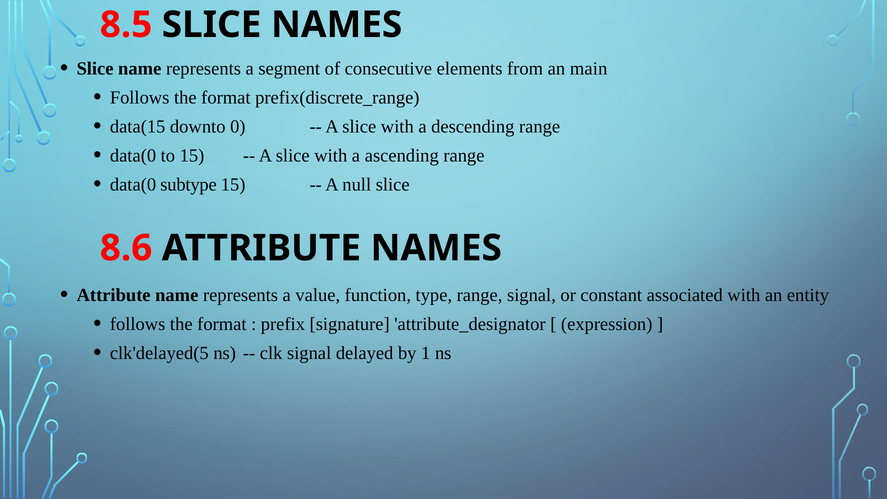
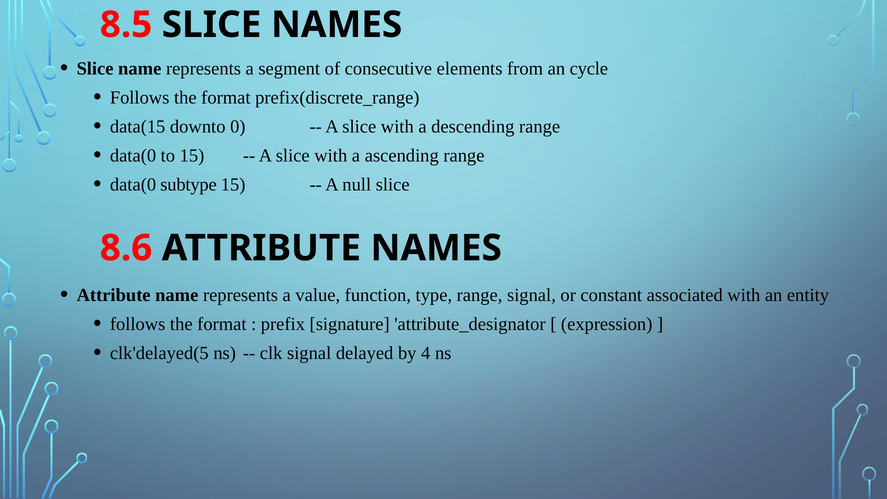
main: main -> cycle (589, 69)
1: 1 -> 4 (426, 353)
